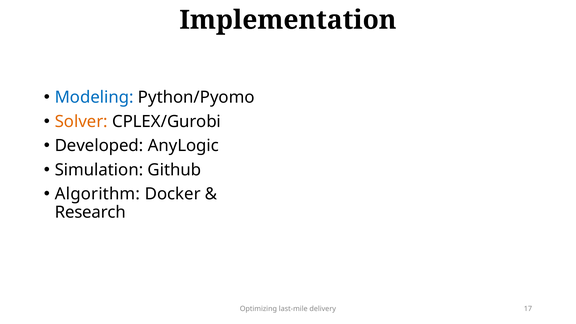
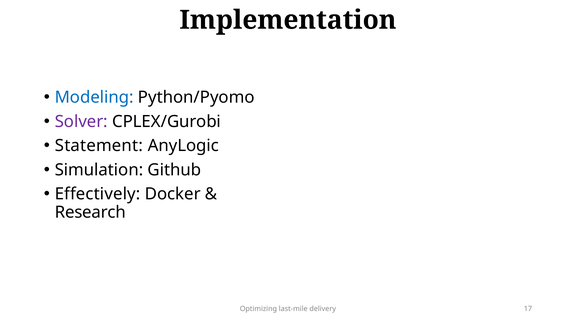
Solver colour: orange -> purple (81, 122)
Developed: Developed -> Statement (99, 146)
Algorithm: Algorithm -> Effectively (98, 194)
